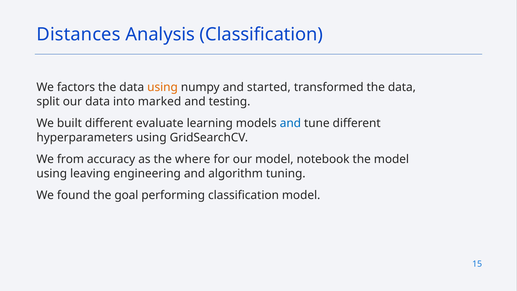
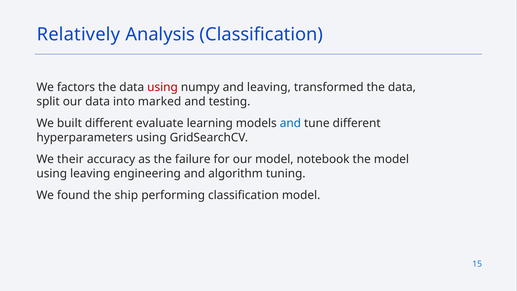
Distances: Distances -> Relatively (79, 35)
using colour: orange -> red (163, 87)
and started: started -> leaving (269, 87)
from: from -> their (70, 159)
where: where -> failure (193, 159)
goal: goal -> ship (126, 195)
